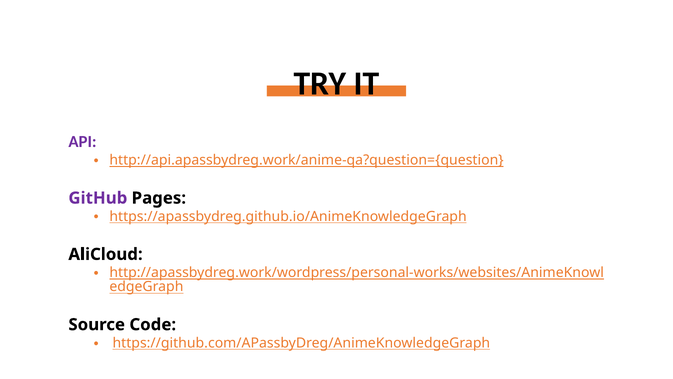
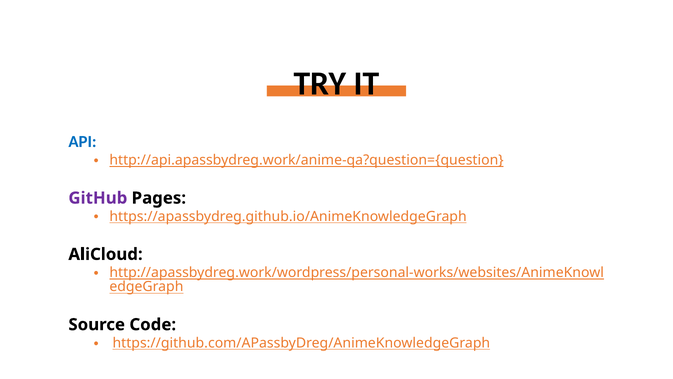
API colour: purple -> blue (83, 142)
